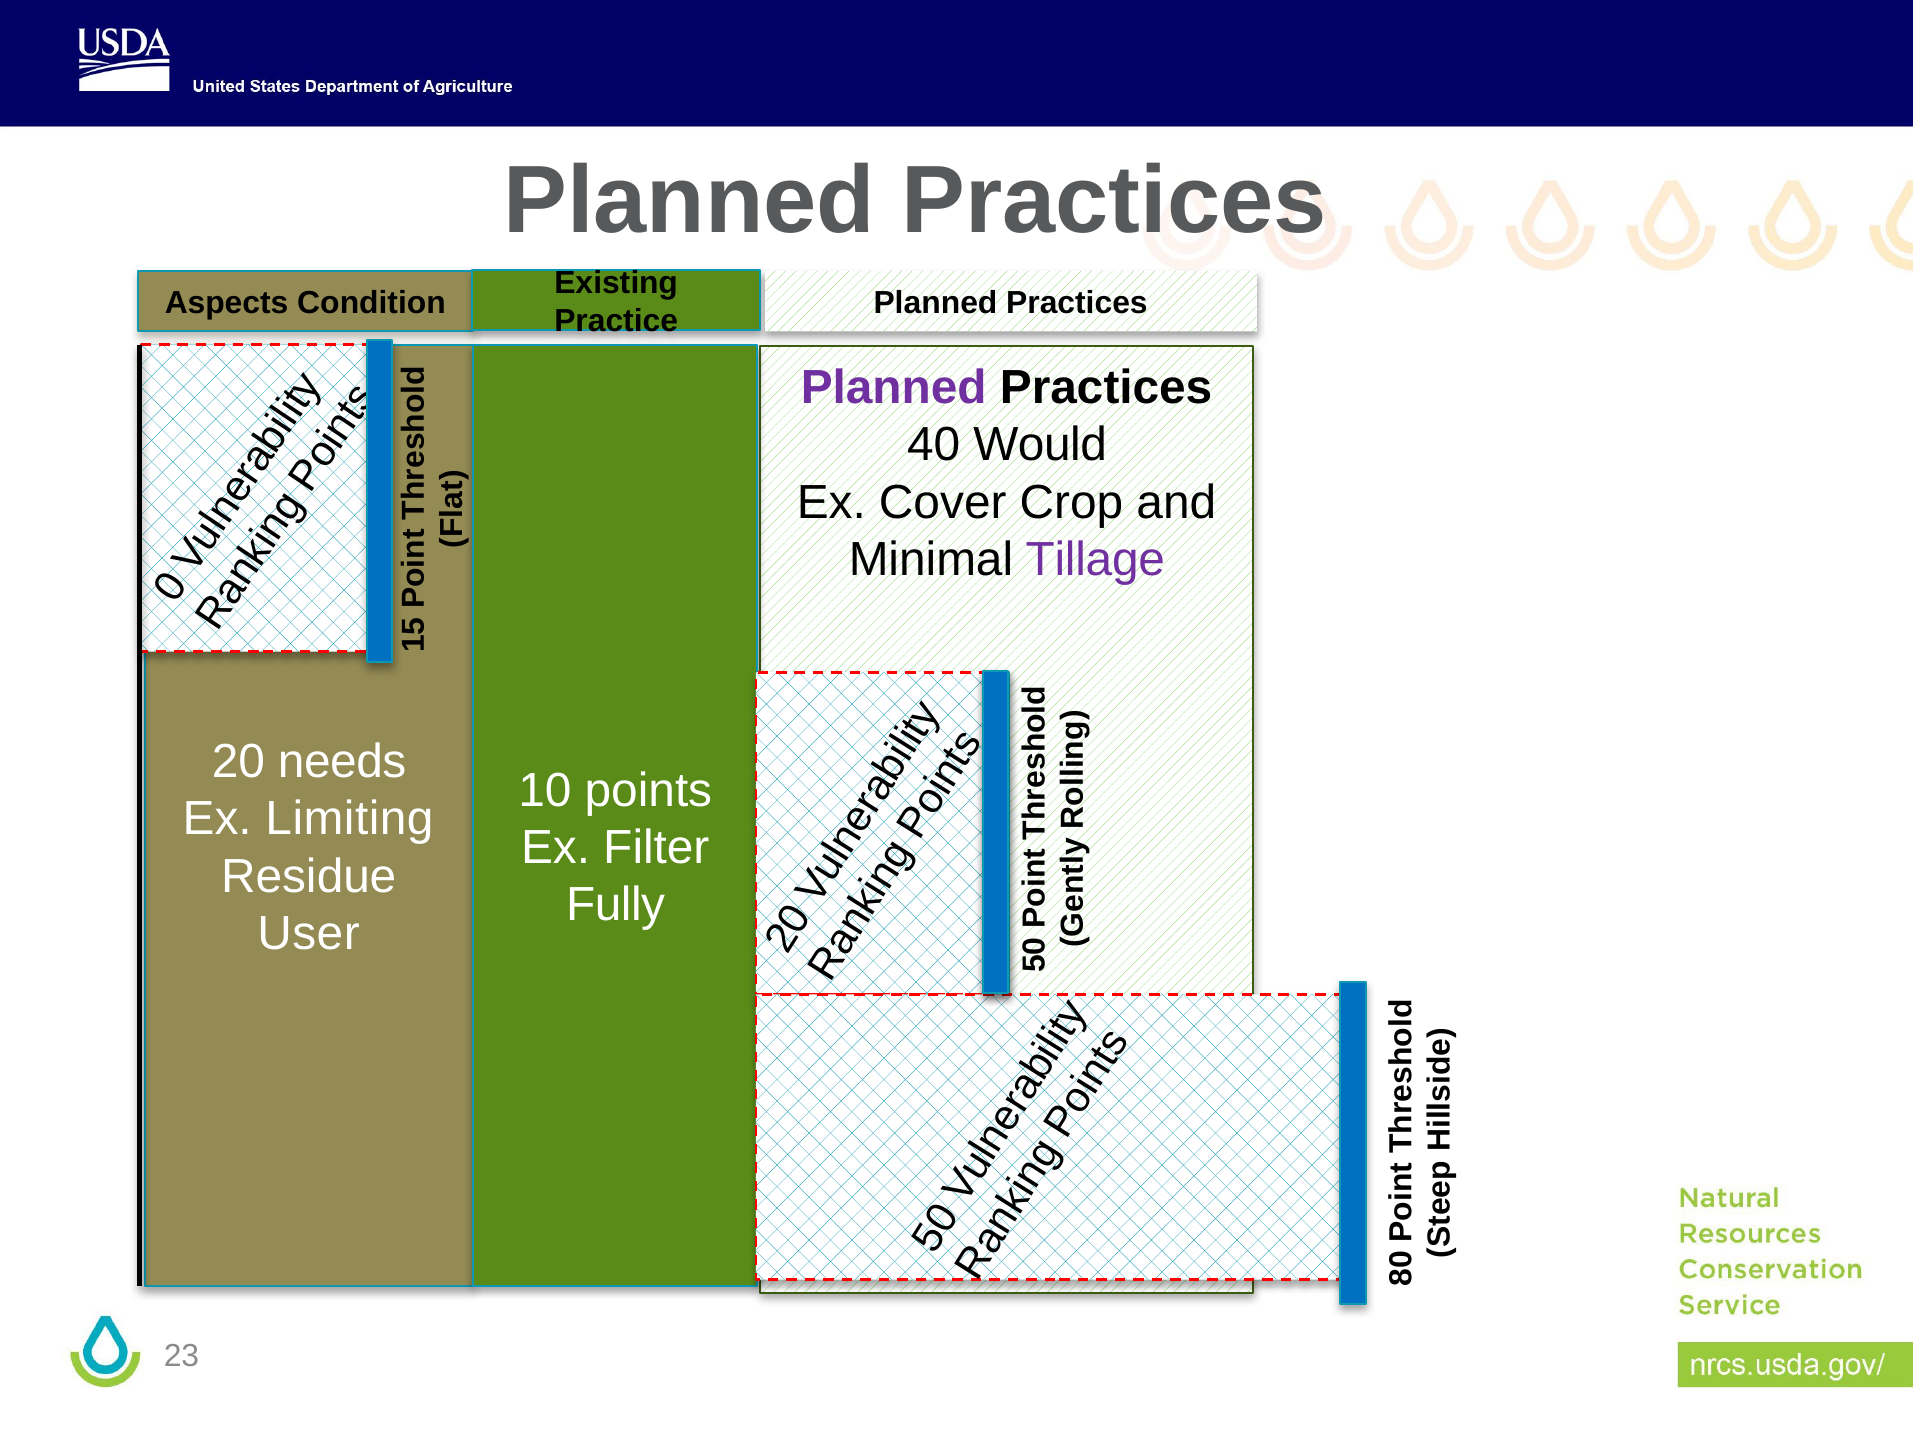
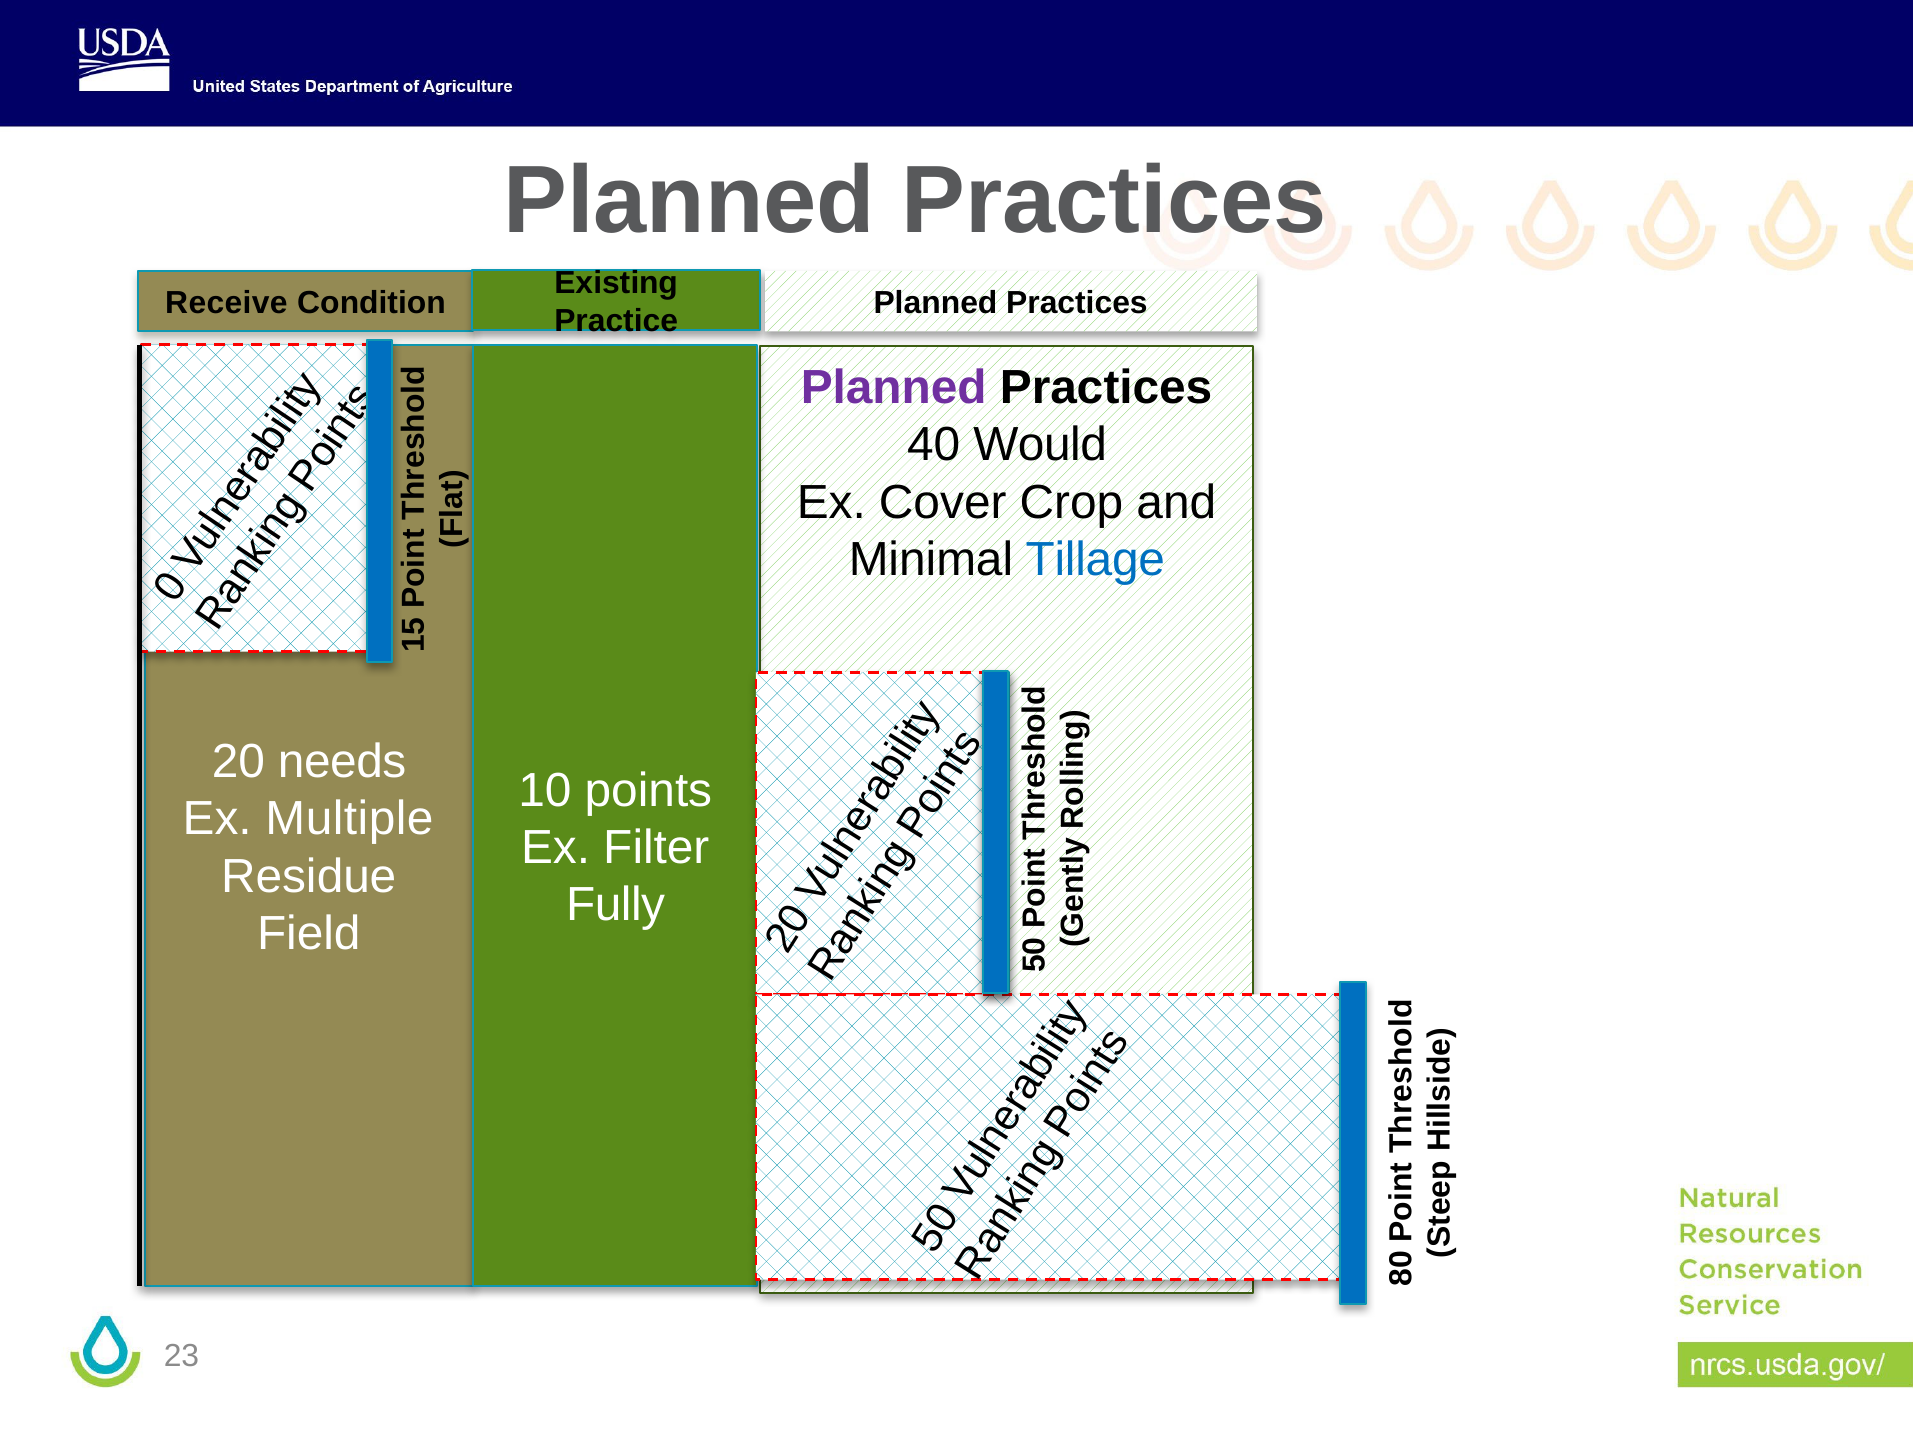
Aspects: Aspects -> Receive (226, 303)
Tillage colour: purple -> blue (1095, 560)
Limiting: Limiting -> Multiple (350, 819)
User: User -> Field (309, 934)
